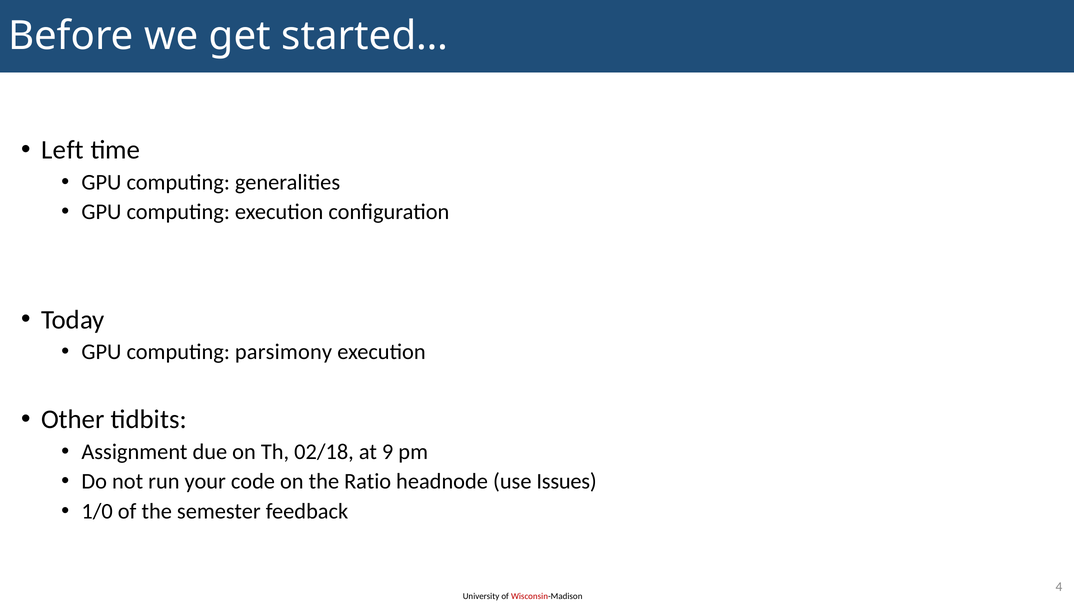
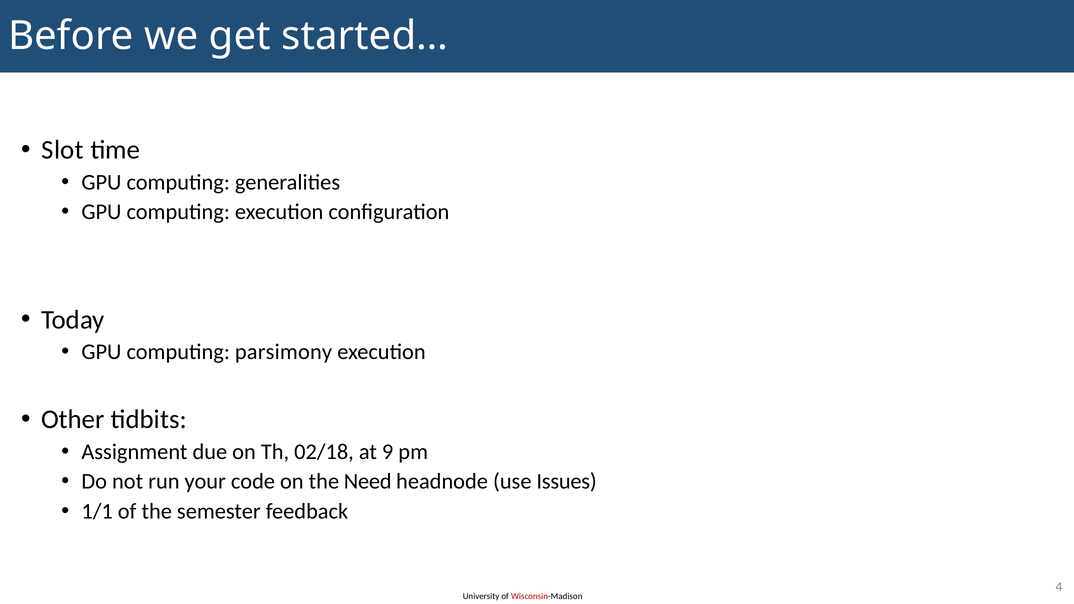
Left: Left -> Slot (63, 150)
Ratio: Ratio -> Need (368, 481)
1/0: 1/0 -> 1/1 (97, 511)
